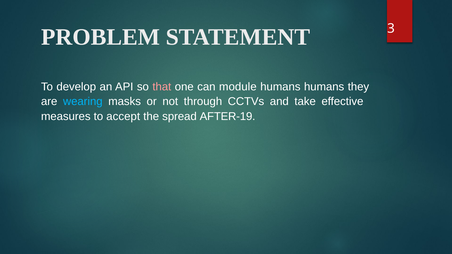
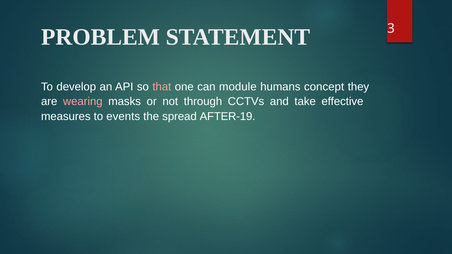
humans humans: humans -> concept (324, 87)
wearing colour: light blue -> pink (83, 102)
accept: accept -> events (123, 117)
